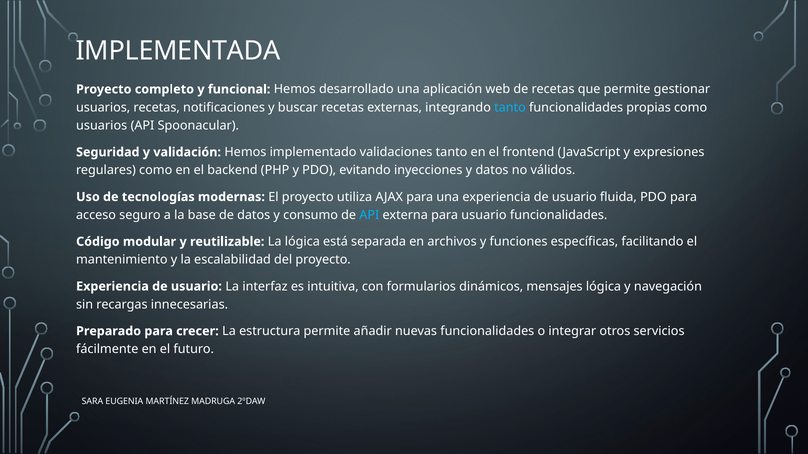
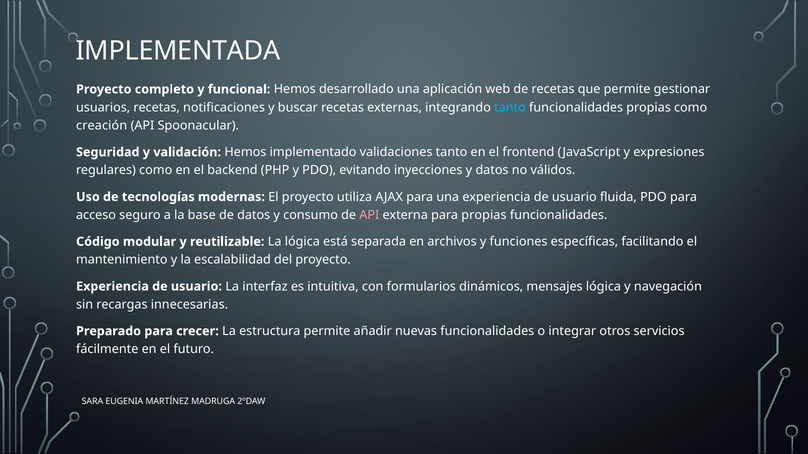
usuarios: usuarios -> creación (102, 126)
API colour: light blue -> pink (369, 215)
para usuario: usuario -> propias (484, 215)
